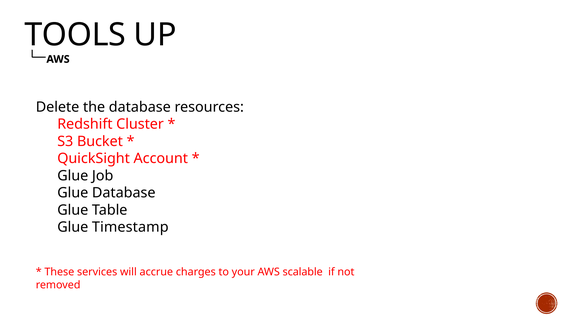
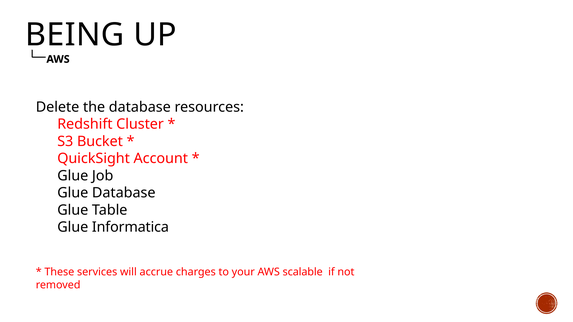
TOOLS: TOOLS -> BEING (75, 35)
Timestamp: Timestamp -> Informatica (130, 227)
